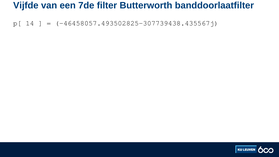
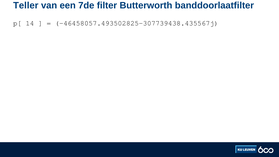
Vijfde: Vijfde -> Teller (26, 5)
